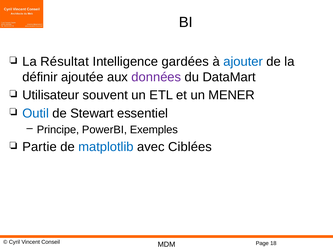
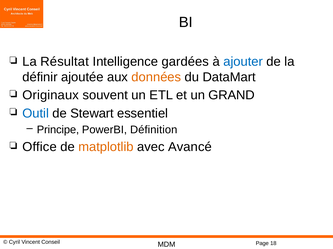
données colour: purple -> orange (156, 77)
Utilisateur: Utilisateur -> Originaux (51, 95)
MENER: MENER -> GRAND (232, 95)
Exemples: Exemples -> Définition (154, 130)
Partie: Partie -> Office (40, 147)
matplotlib colour: blue -> orange (106, 147)
Ciblées: Ciblées -> Avancé (190, 147)
